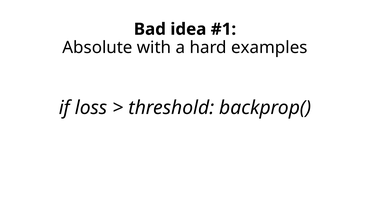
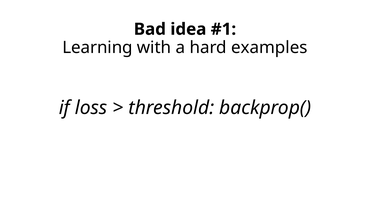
Absolute: Absolute -> Learning (98, 48)
